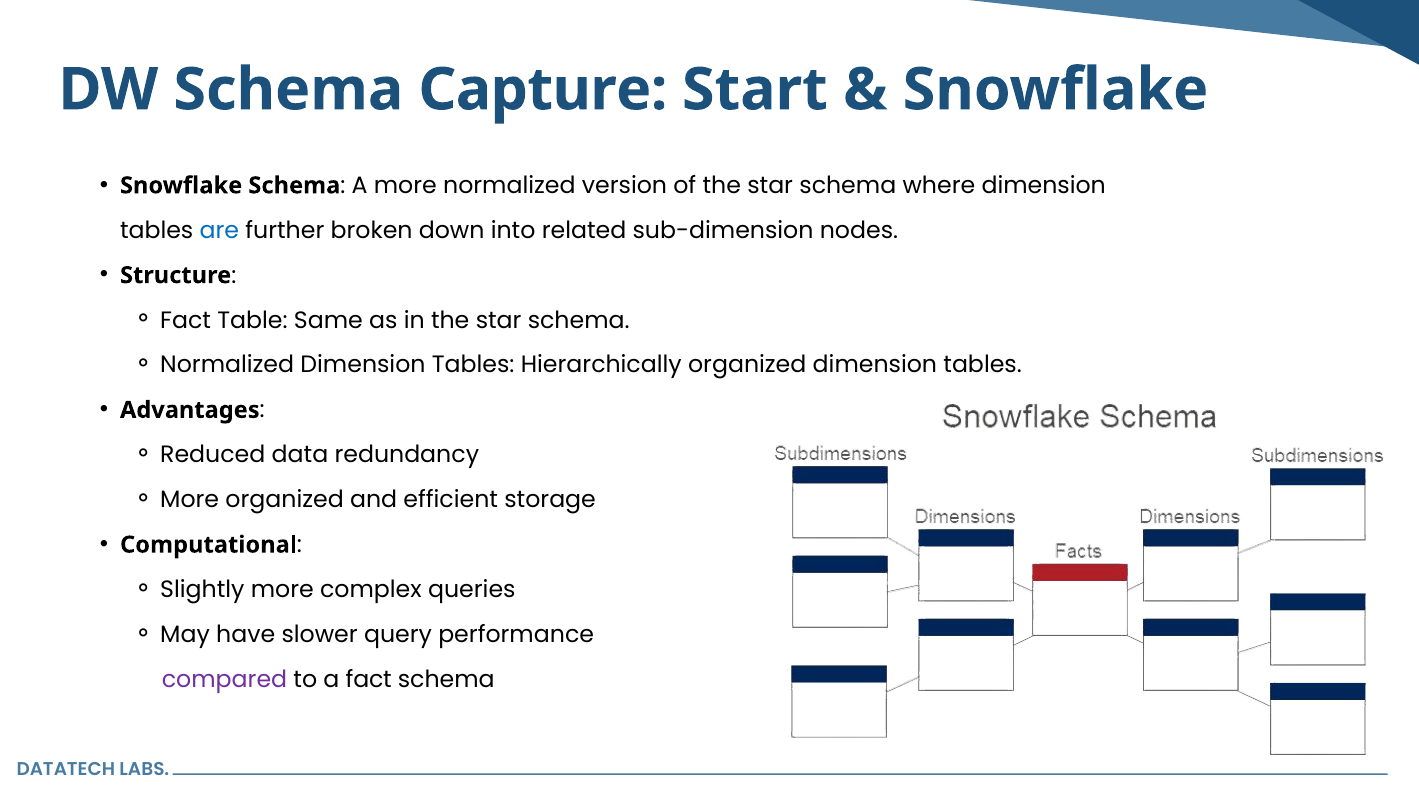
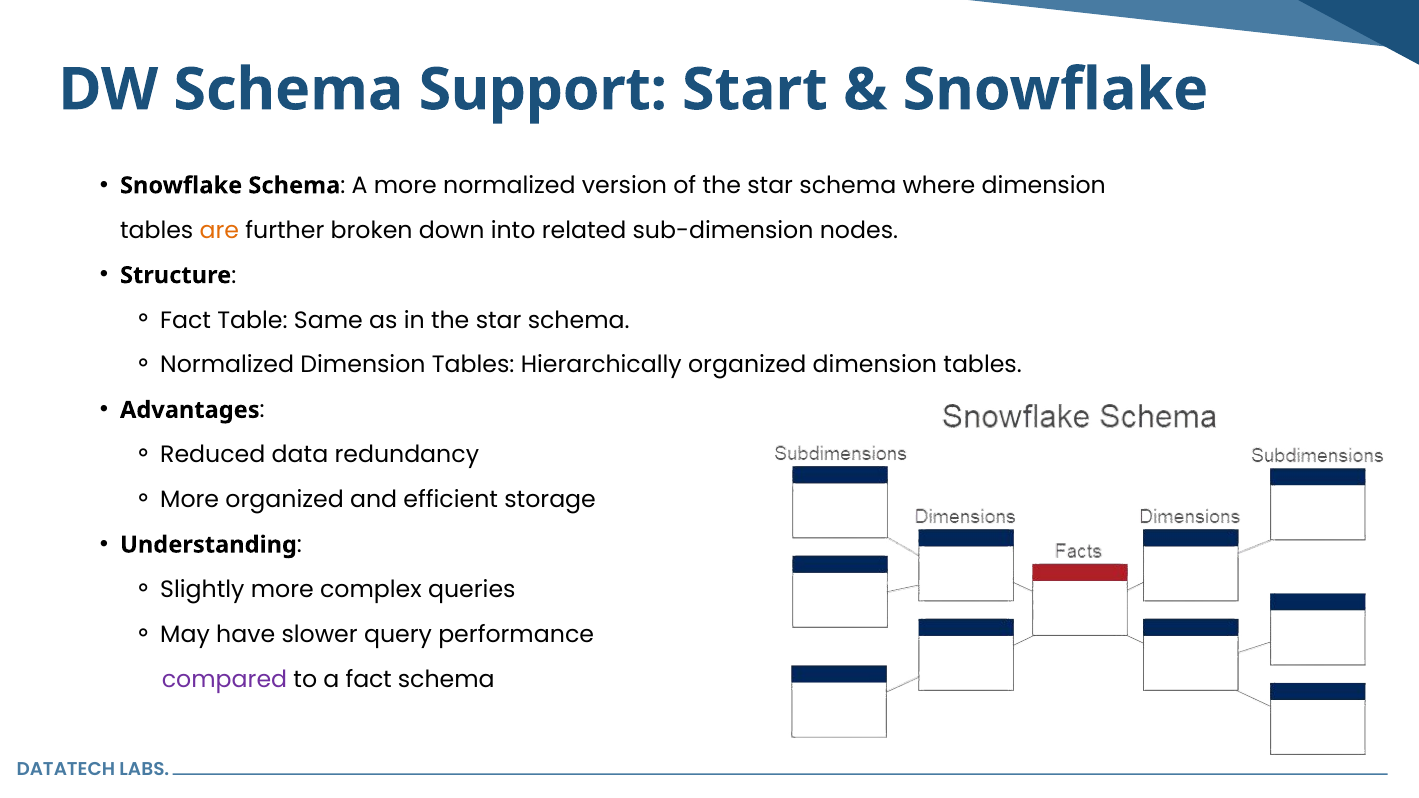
Capture: Capture -> Support (543, 90)
are colour: blue -> orange (219, 230)
Computational: Computational -> Understanding (208, 545)
